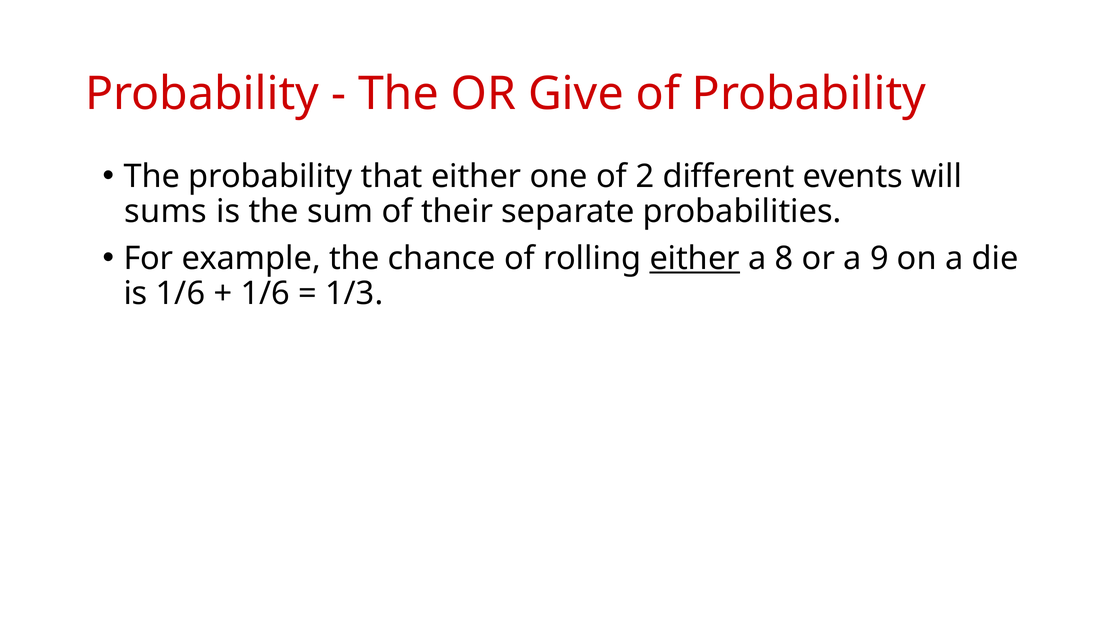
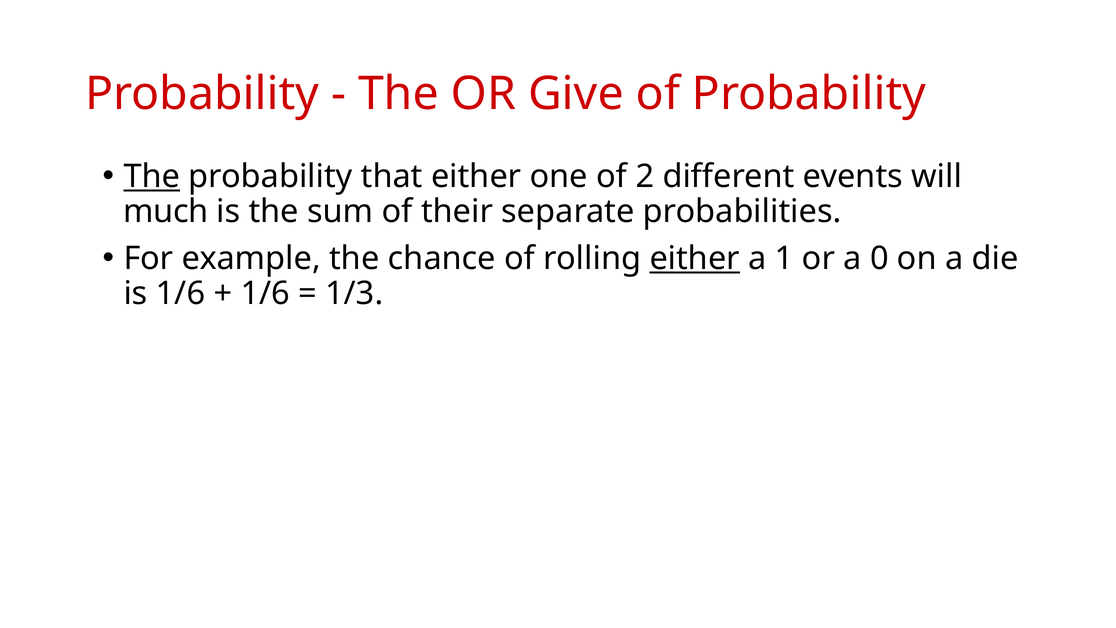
The underline: none -> present (152, 176)
sums: sums -> much (166, 211)
8: 8 -> 1 (784, 258)
9: 9 -> 0 (879, 258)
